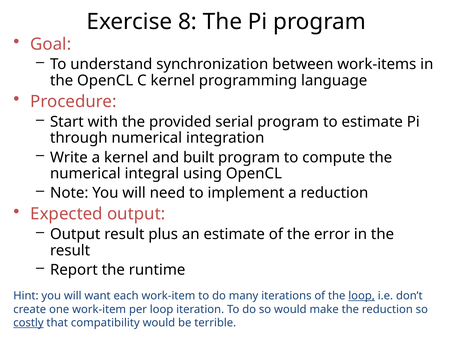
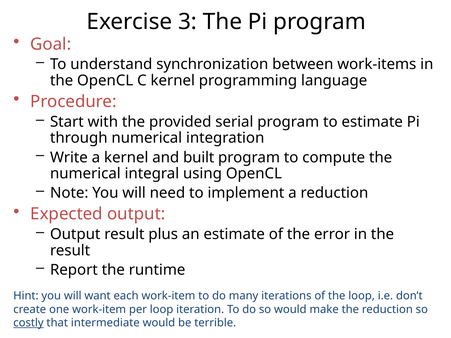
8: 8 -> 3 (188, 22)
loop underline: present -> none (362, 296)
compatibility: compatibility -> intermediate (105, 323)
